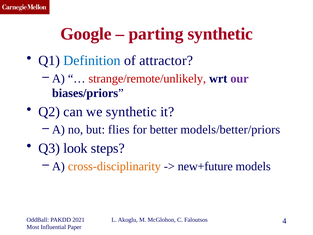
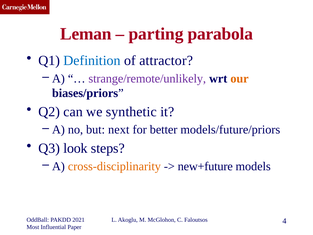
Google: Google -> Leman (86, 34)
parting synthetic: synthetic -> parabola (220, 34)
strange/remote/unlikely colour: red -> purple (147, 78)
our colour: purple -> orange (240, 78)
flies: flies -> next (119, 130)
models/better/priors: models/better/priors -> models/future/priors (230, 130)
